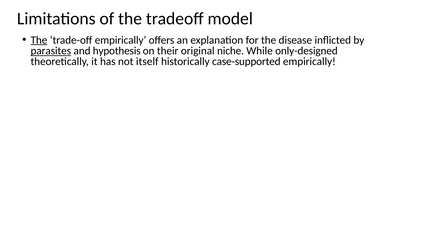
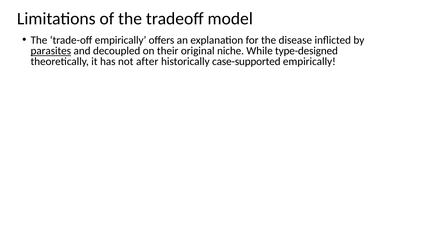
The underline: present -> none (39, 40)
and hypothesis: hypothesis -> decoupled (117, 51)
only-designed: only-designed -> type-designed (306, 51)
not itself: itself -> after (147, 62)
